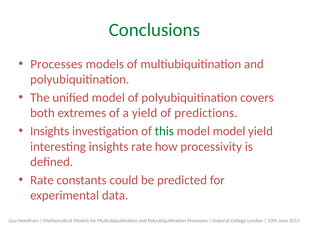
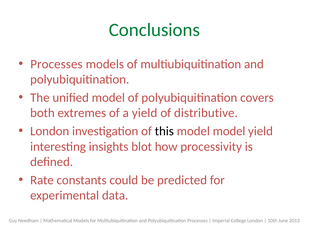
predictions: predictions -> distributive (206, 113)
Insights: Insights -> London (50, 132)
this colour: green -> black (164, 132)
insights rate: rate -> blot (142, 147)
